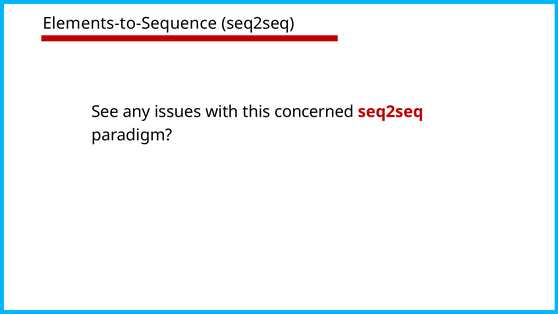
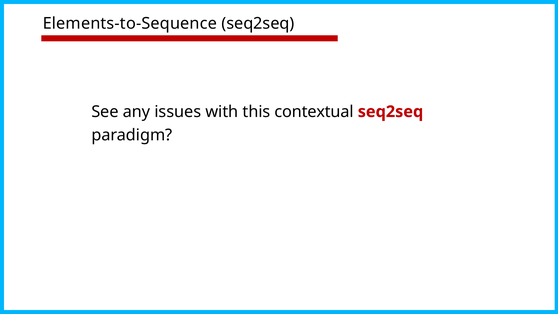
concerned: concerned -> contextual (314, 112)
